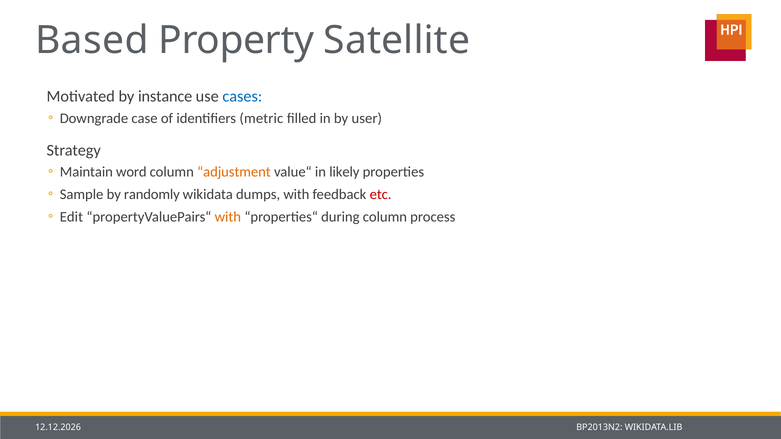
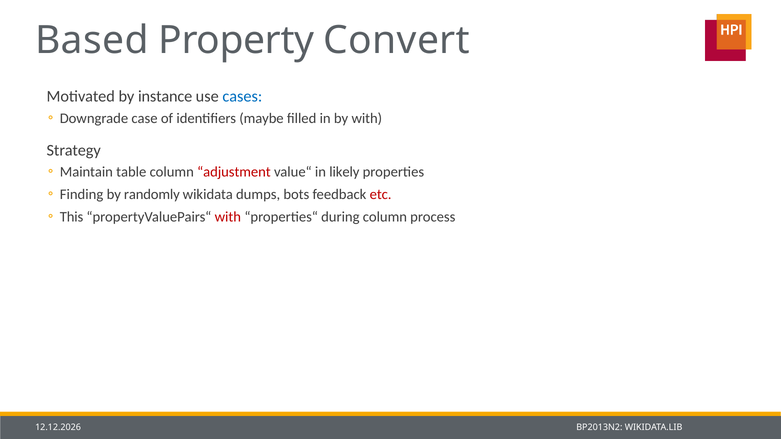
Satellite: Satellite -> Convert (397, 40)
metric: metric -> maybe (261, 119)
by user: user -> with (367, 119)
word: word -> table (131, 172)
adjustment colour: orange -> red (234, 172)
Sample: Sample -> Finding (82, 194)
dumps with: with -> bots (296, 194)
Edit: Edit -> This (72, 217)
with colour: orange -> red (228, 217)
